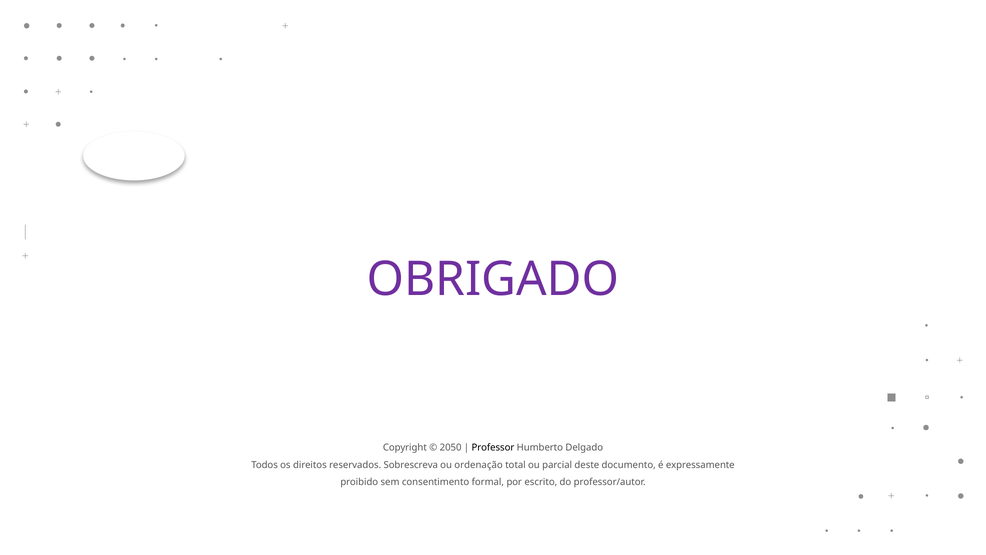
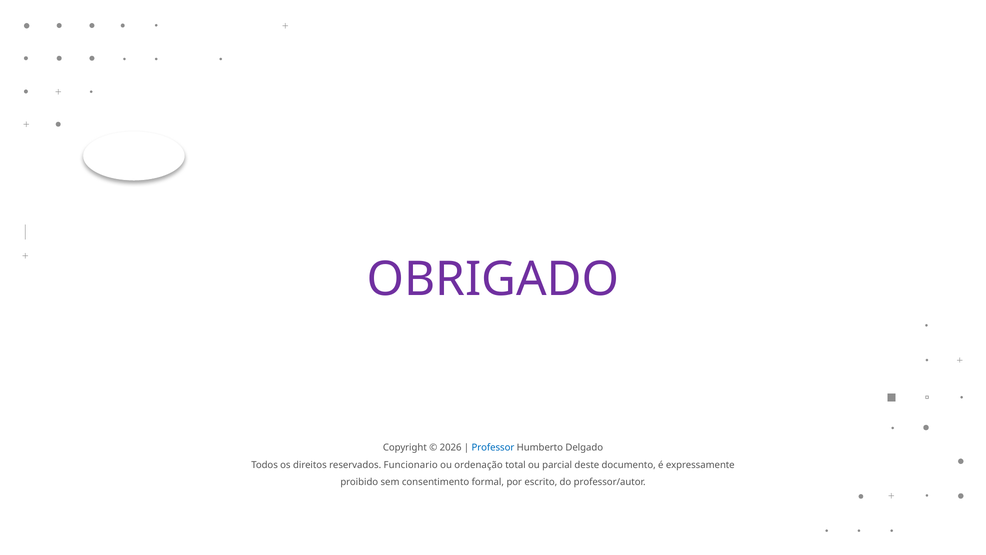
2050: 2050 -> 2026 (451, 448)
Professor colour: black -> blue (493, 448)
Sobrescreva: Sobrescreva -> Funcionario (411, 465)
